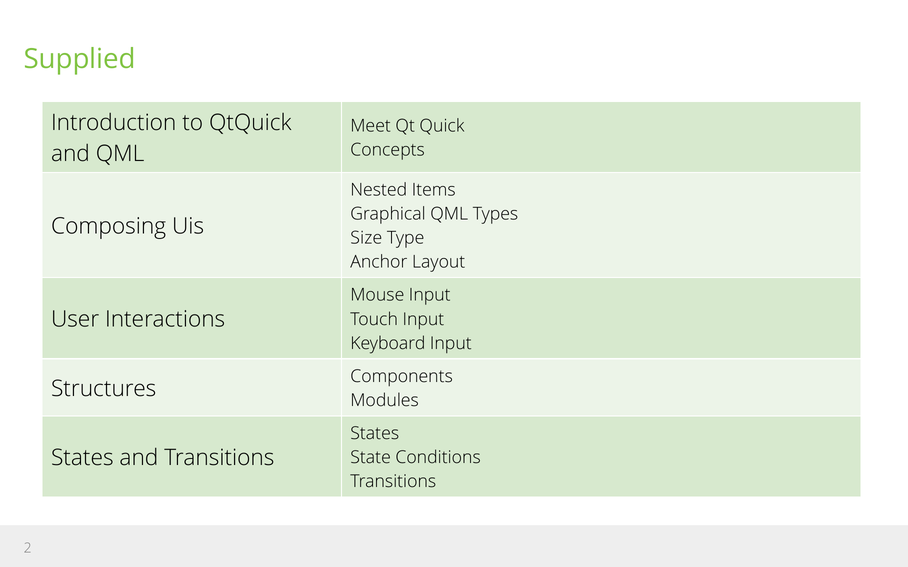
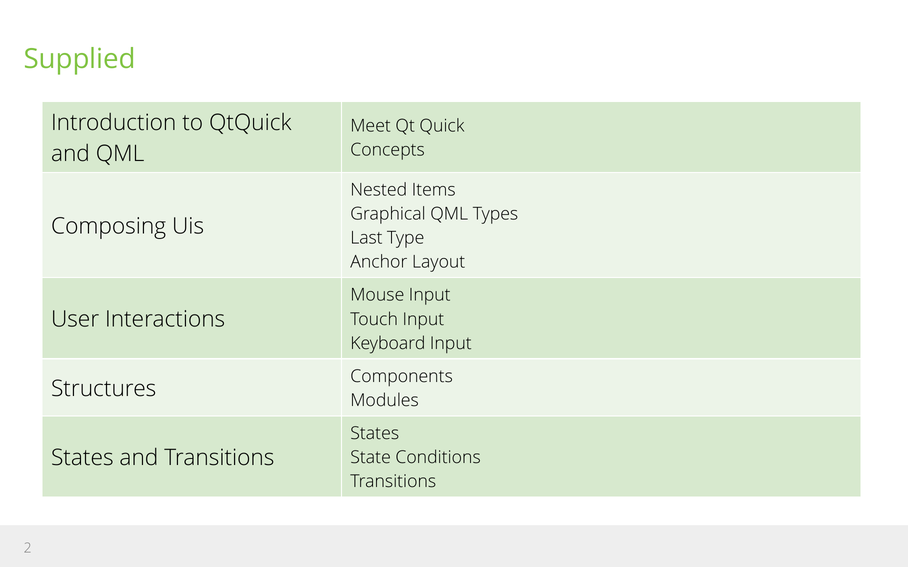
Size: Size -> Last (366, 238)
